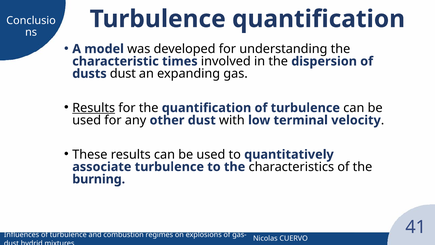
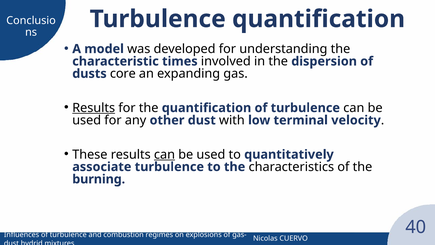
dusts dust: dust -> core (123, 74)
can underline: none -> present (165, 154)
41: 41 -> 40 (416, 227)
